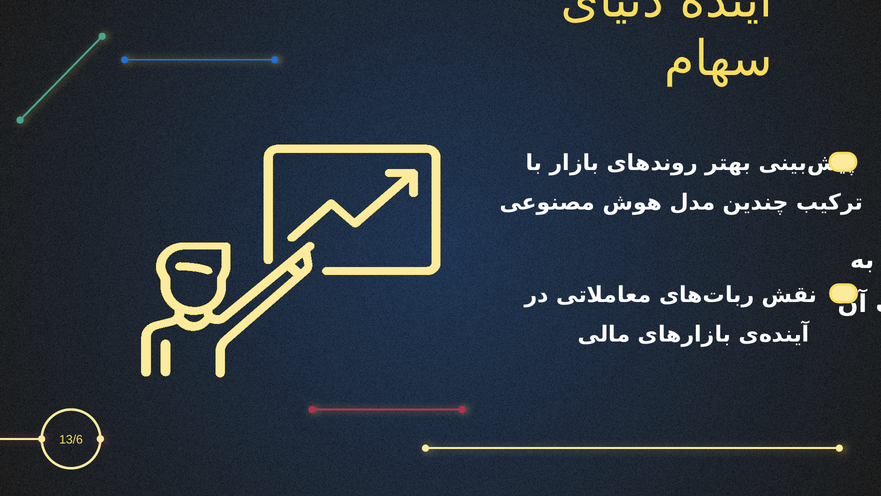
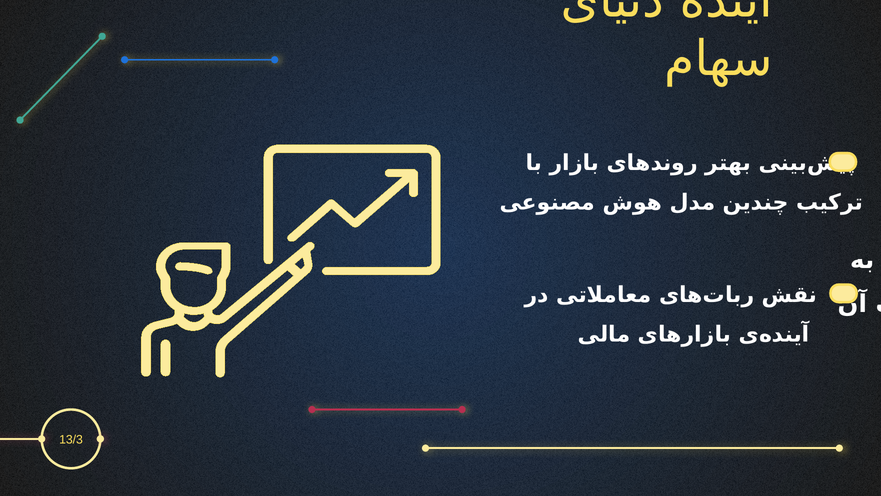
13/6: 13/6 -> 13/3 (71, 439)
